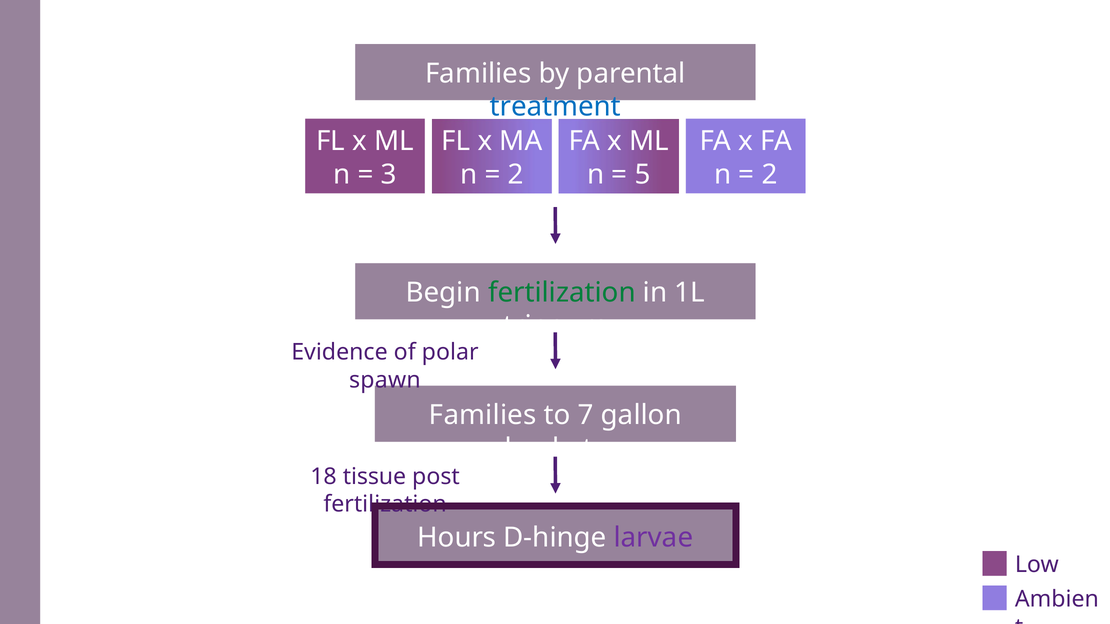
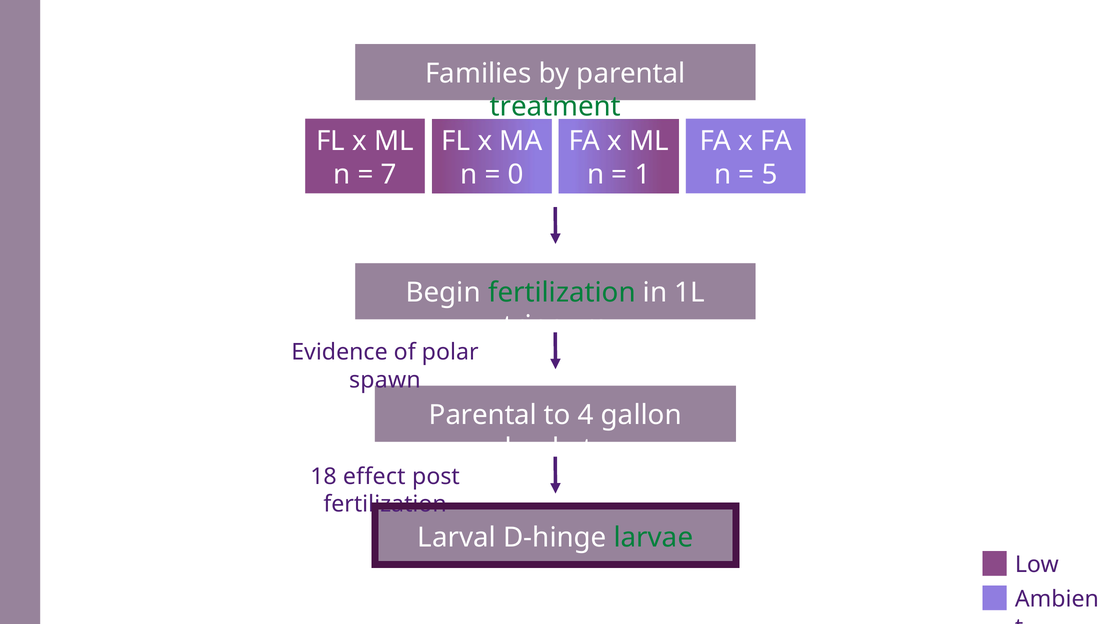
treatment colour: blue -> green (555, 107)
3: 3 -> 7 (389, 175)
2: 2 -> 0 (516, 175)
5: 5 -> 1 (643, 175)
2: 2 -> 5 (769, 175)
Families: Families -> Parental (483, 415)
7: 7 -> 4 (586, 415)
tissue: tissue -> effect (374, 477)
Hours: Hours -> Larval (457, 538)
larvae colour: purple -> green (653, 538)
